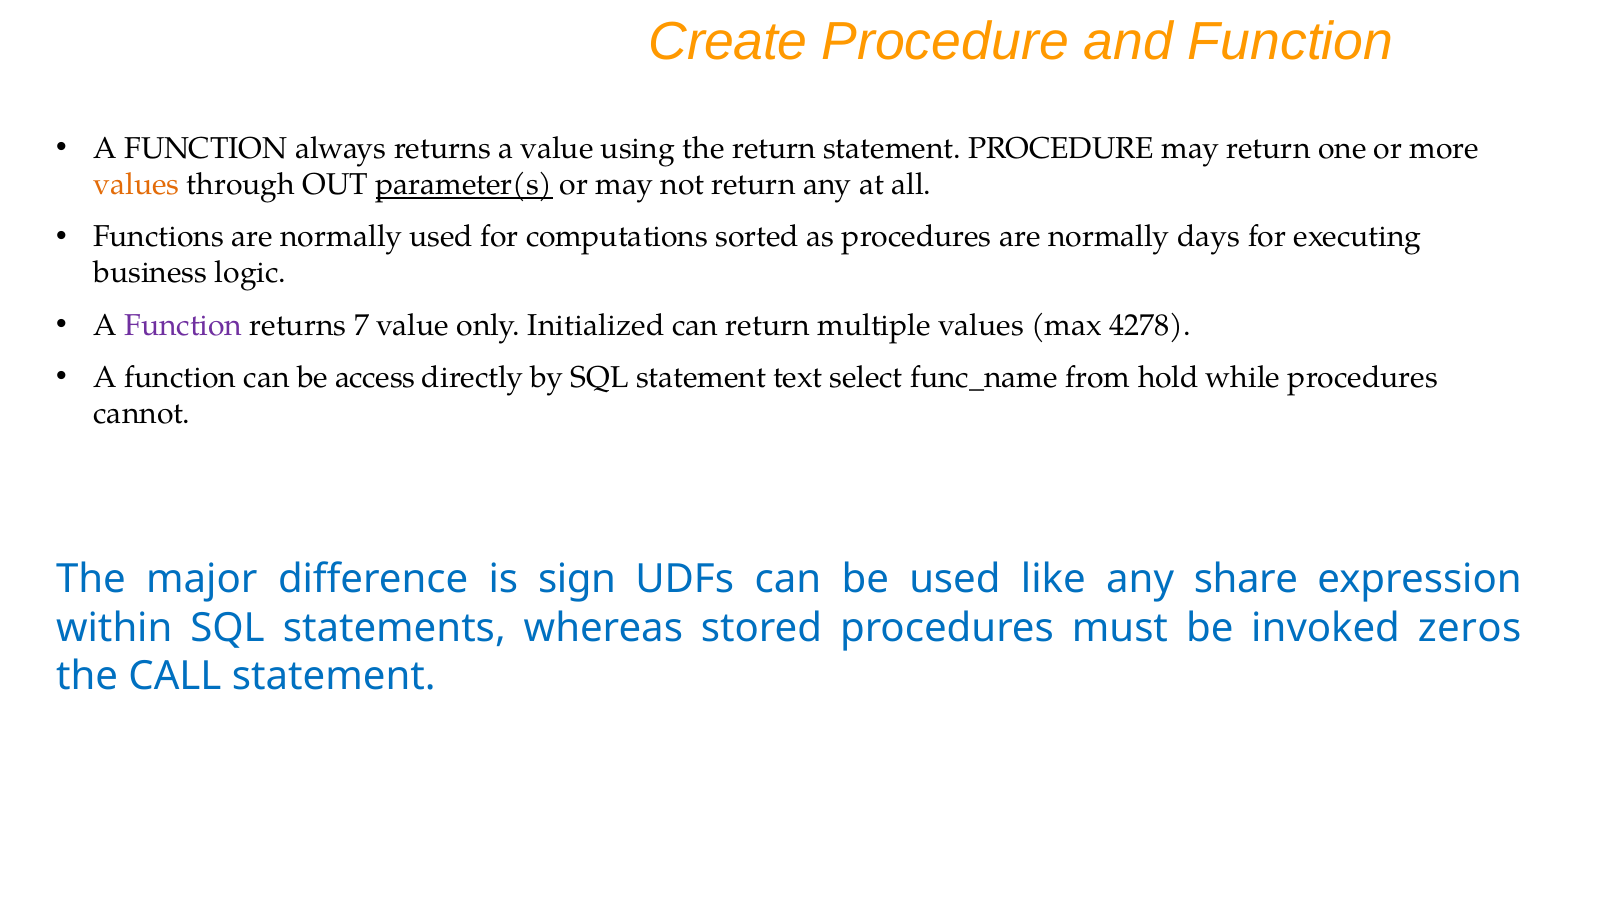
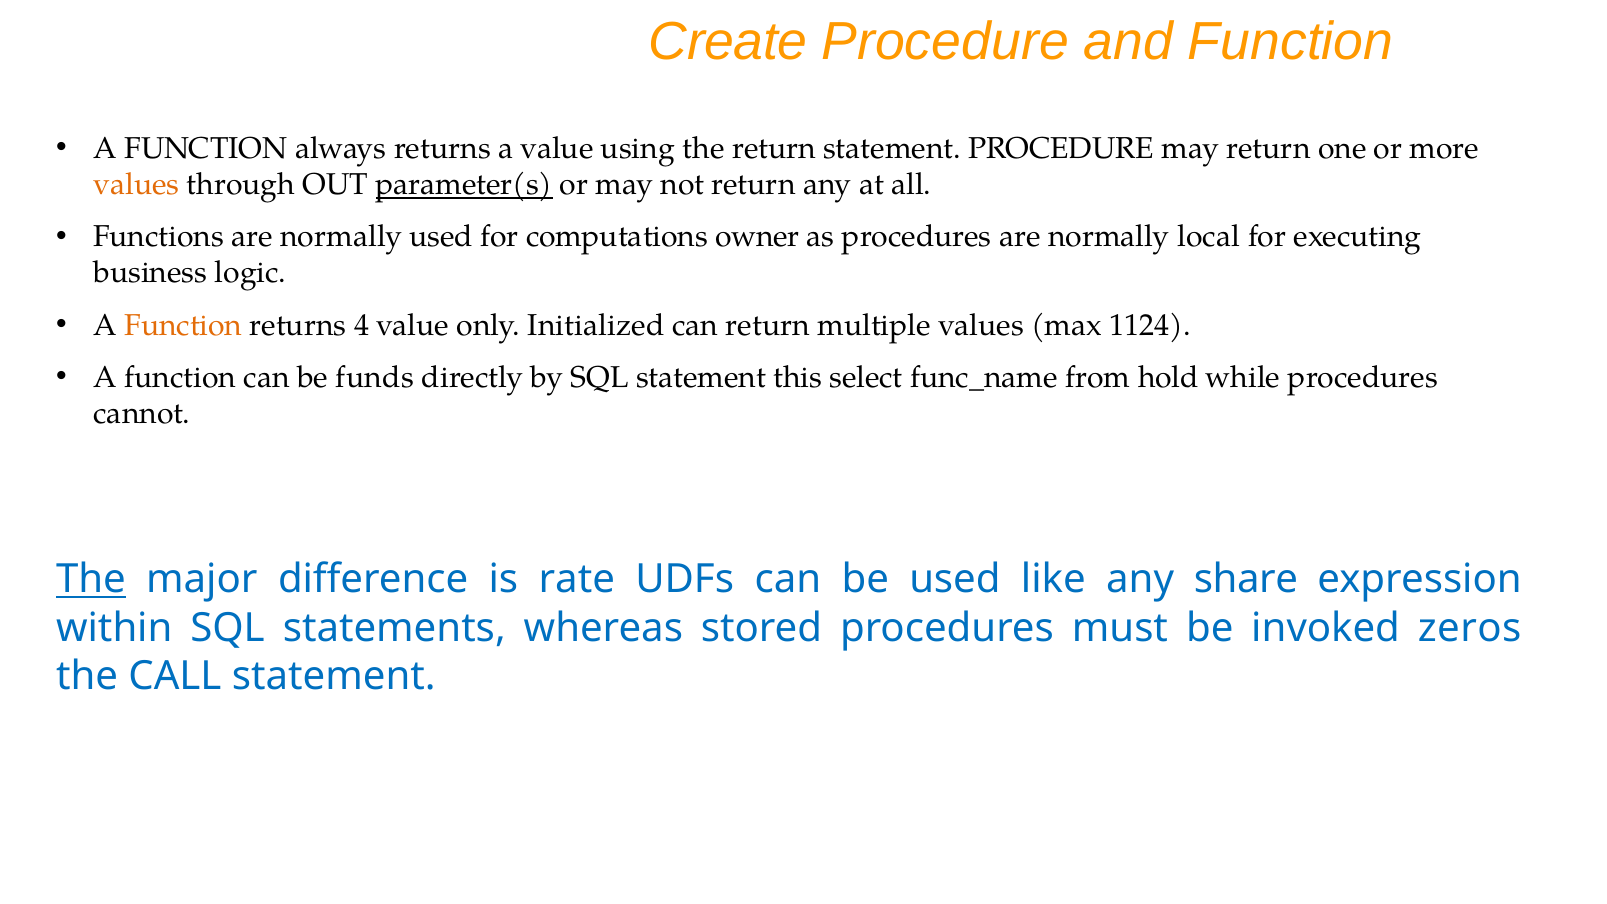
sorted: sorted -> owner (758, 237)
days: days -> local (1209, 237)
Function colour: purple -> orange (183, 325)
7: 7 -> 4 (362, 325)
4278: 4278 -> 1124 (1150, 325)
access: access -> funds (375, 377)
text: text -> this (798, 377)
The underline: none -> present (91, 580)
sign: sign -> rate (577, 580)
